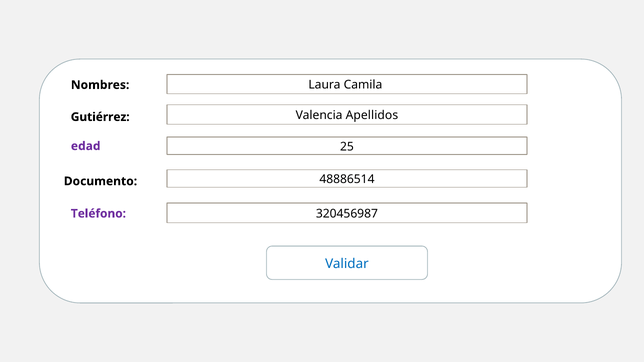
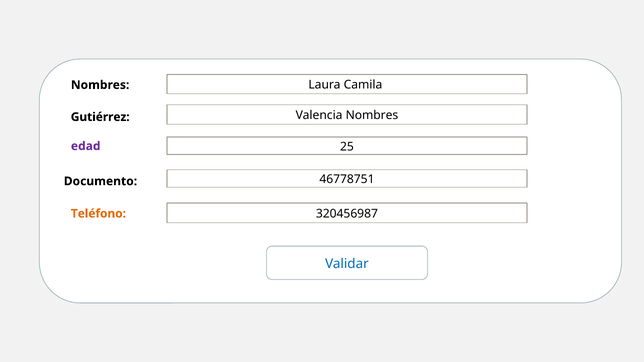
Valencia Apellidos: Apellidos -> Nombres (372, 115)
48886514: 48886514 -> 46778751 (347, 179)
Teléfono colour: purple -> orange (98, 214)
